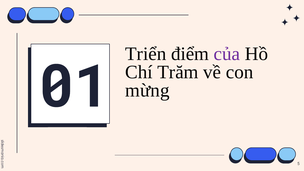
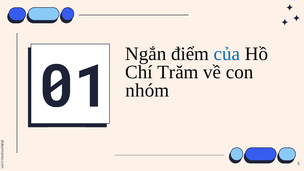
Triển: Triển -> Ngắn (146, 54)
của colour: purple -> blue (227, 54)
mừng: mừng -> nhóm (147, 90)
